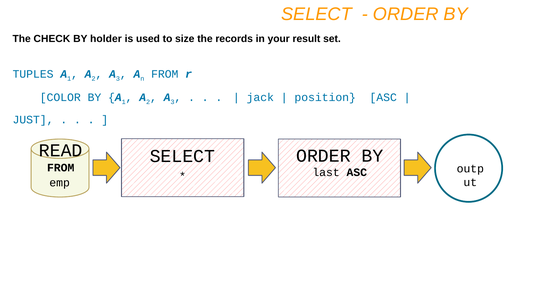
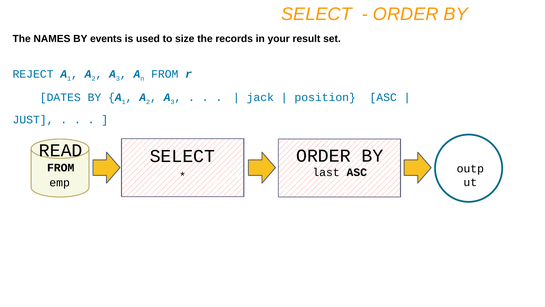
CHECK: CHECK -> NAMES (52, 39)
holder: holder -> events (106, 39)
TUPLES: TUPLES -> REJECT (33, 74)
COLOR: COLOR -> DATES (60, 97)
